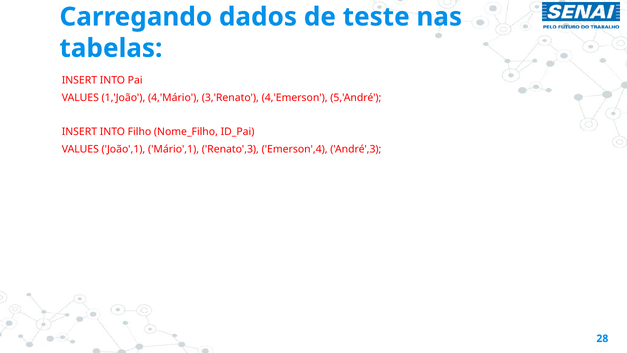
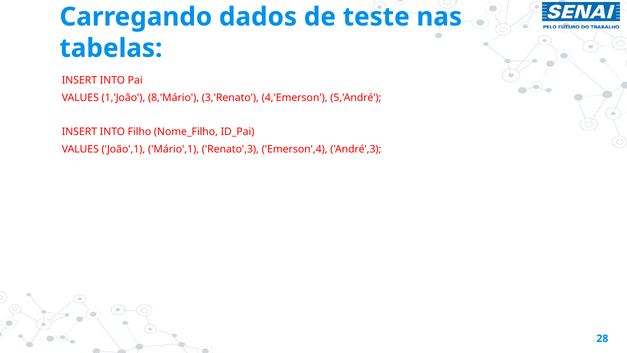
4,'Mário: 4,'Mário -> 8,'Mário (174, 98)
